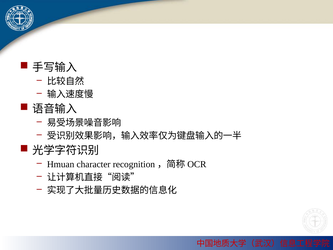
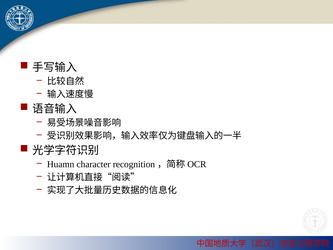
Hmuan: Hmuan -> Huamn (61, 164)
